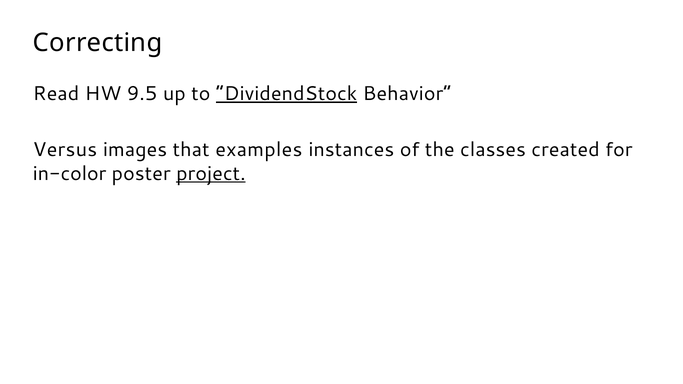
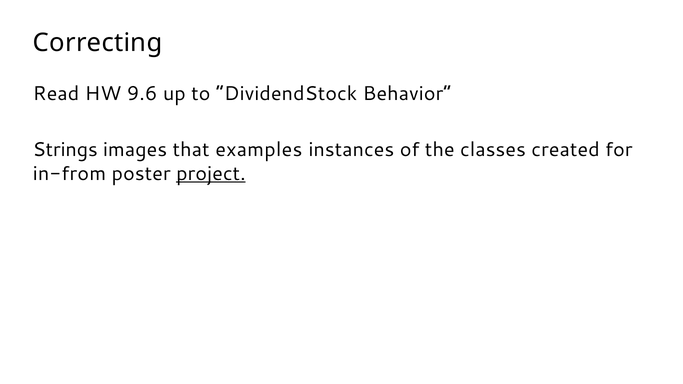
9.5: 9.5 -> 9.6 (142, 94)
DividendStock underline: present -> none (287, 94)
Versus: Versus -> Strings (65, 150)
in-color: in-color -> in-from (69, 174)
